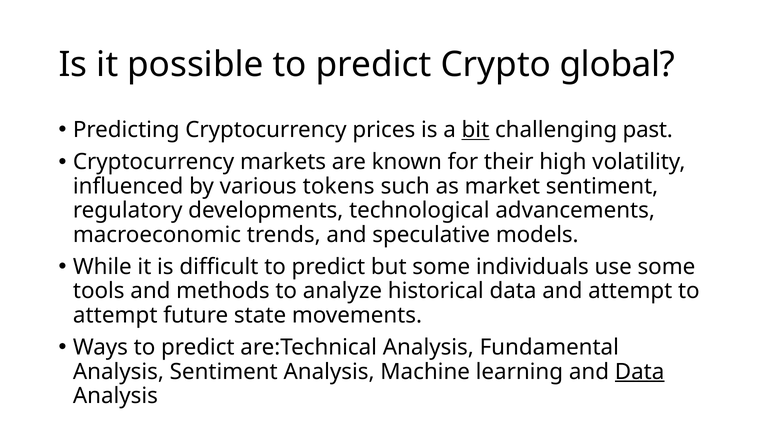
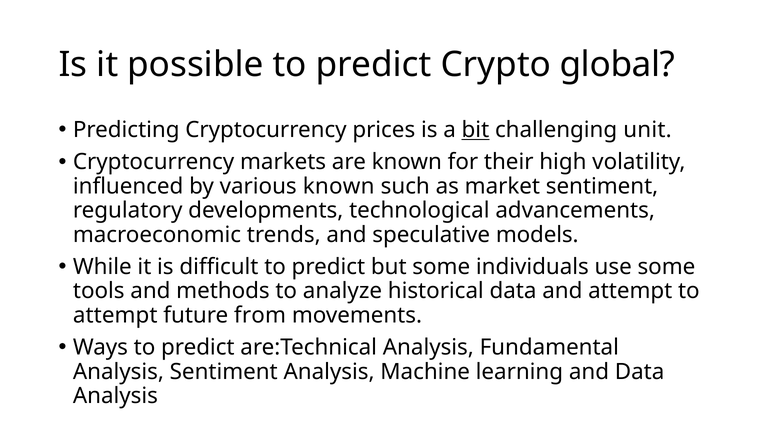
past: past -> unit (647, 130)
various tokens: tokens -> known (339, 186)
state: state -> from (260, 315)
Data underline: present -> none (640, 372)
